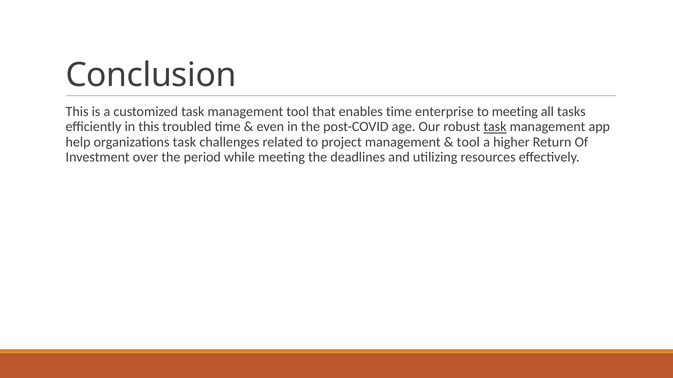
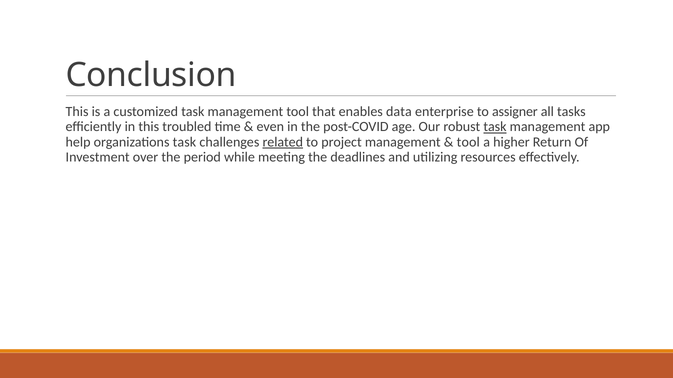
enables time: time -> data (399, 112)
to meeting: meeting -> assigner (515, 112)
related underline: none -> present (283, 142)
